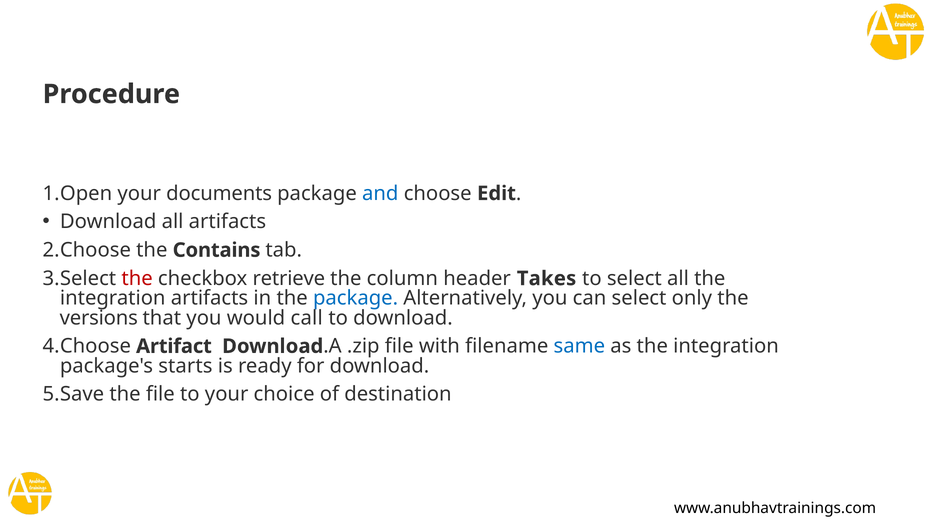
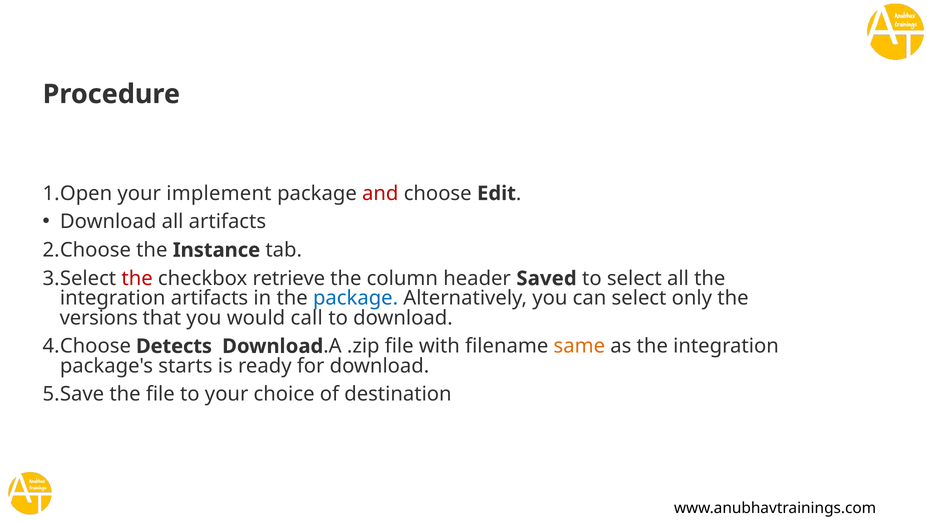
documents: documents -> implement (219, 194)
and colour: blue -> red (380, 194)
Contains: Contains -> Instance (217, 250)
Takes: Takes -> Saved (547, 279)
Artifact: Artifact -> Detects (174, 347)
same colour: blue -> orange (579, 347)
